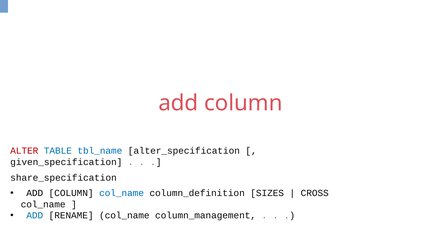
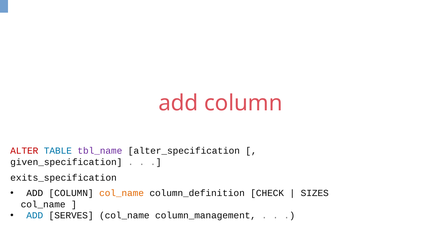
tbl_name colour: blue -> purple (100, 151)
share_specification: share_specification -> exits_specification (64, 178)
col_name colour: blue -> orange (122, 194)
SIZES: SIZES -> CHECK (267, 194)
CROSS: CROSS -> SIZES (315, 194)
RENAME: RENAME -> SERVES (71, 216)
